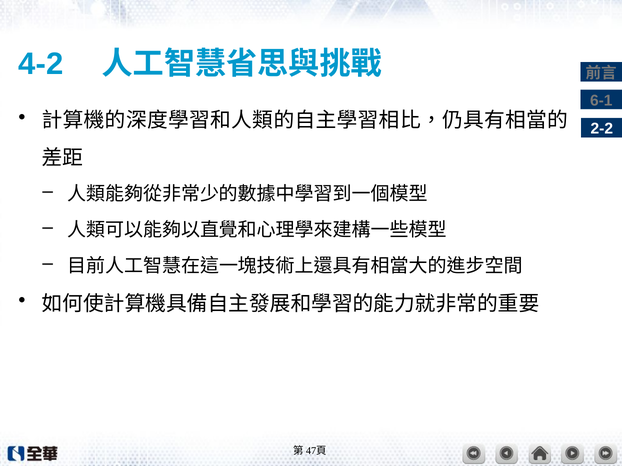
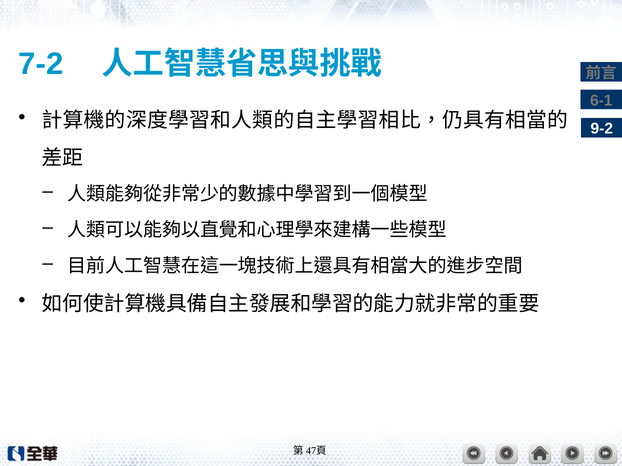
4-2: 4-2 -> 7-2 (41, 64)
2-2: 2-2 -> 9-2 (602, 129)
